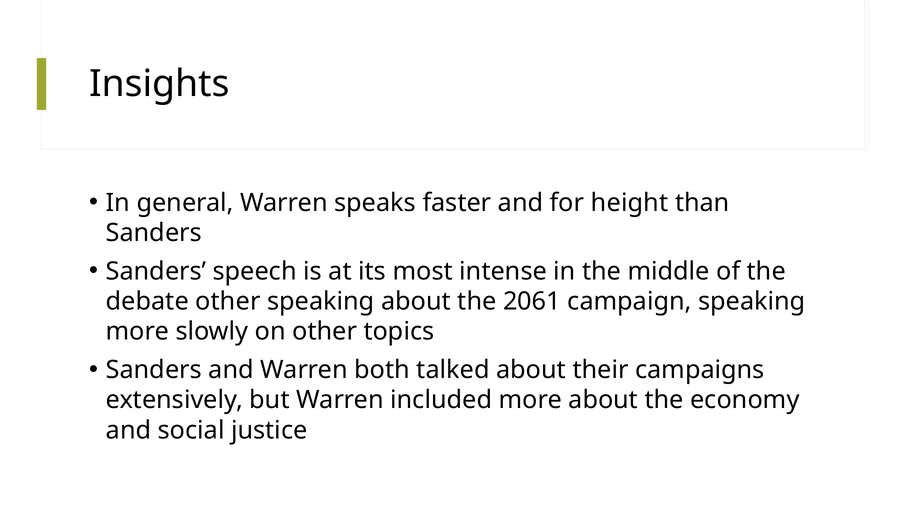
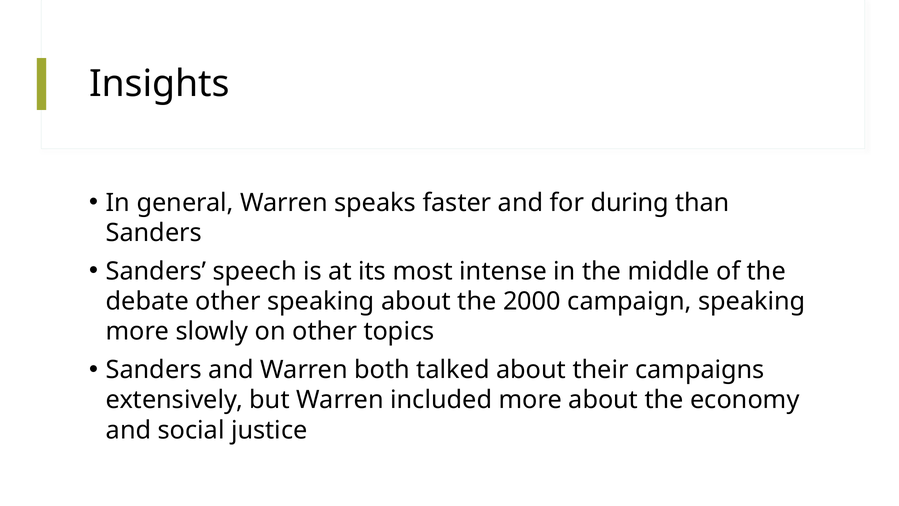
height: height -> during (630, 203)
2061: 2061 -> 2000 (532, 301)
